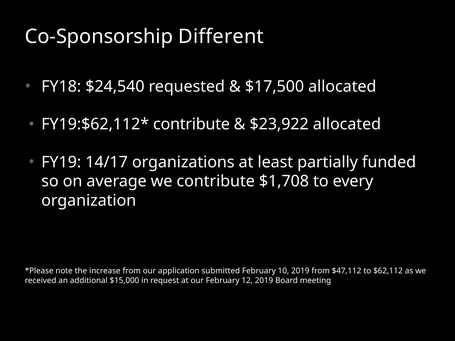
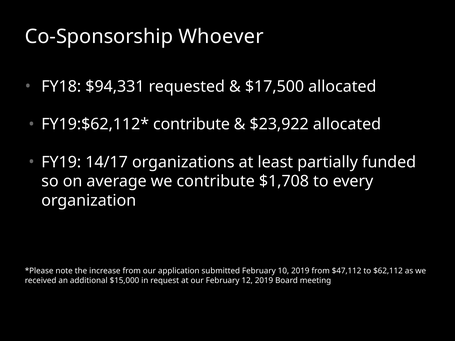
Different: Different -> Whoever (221, 37)
$24,540: $24,540 -> $94,331 (115, 87)
